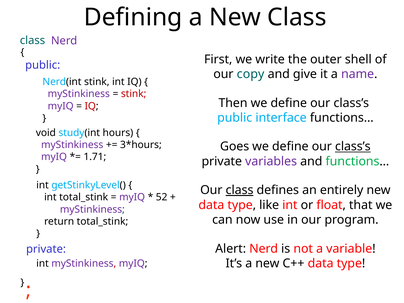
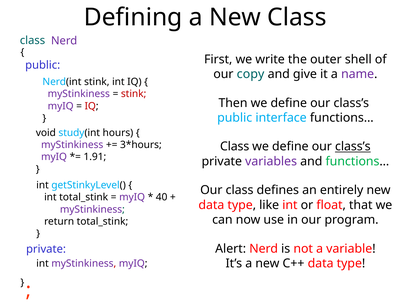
Goes: Goes -> Class (235, 147)
1.71: 1.71 -> 1.91 (95, 157)
class underline: present -> none (240, 190)
52: 52 -> 40 (162, 197)
